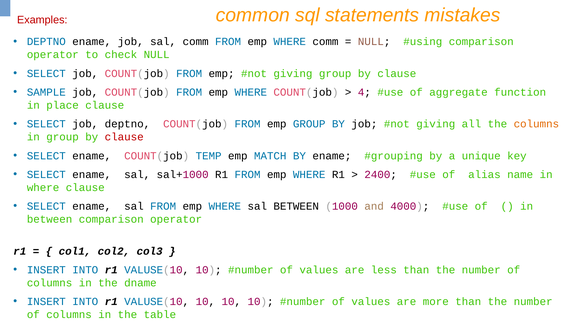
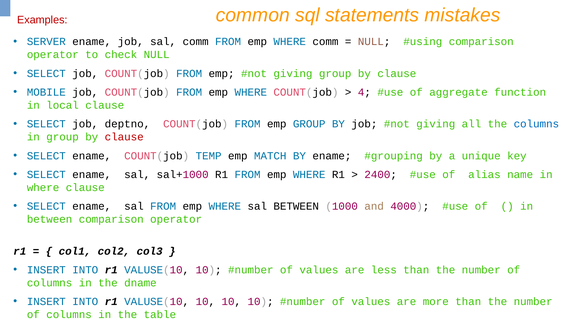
DEPTNO: DEPTNO -> SERVER (46, 42)
SAMPLE: SAMPLE -> MOBILE (46, 92)
place: place -> local (63, 105)
columns colour: orange -> blue (536, 124)
